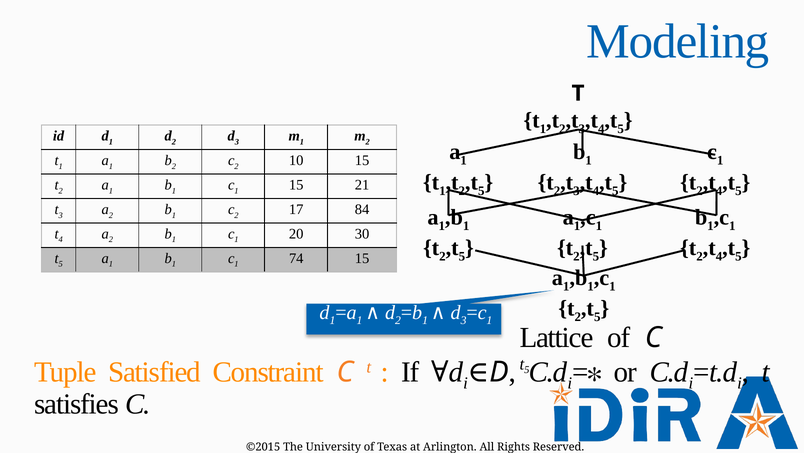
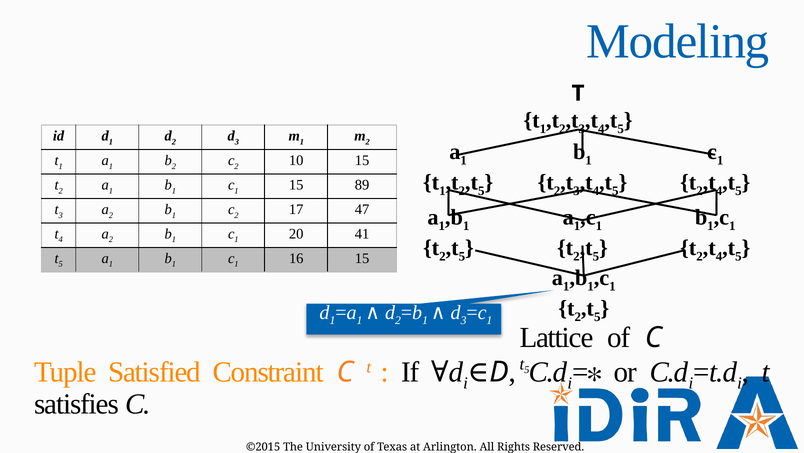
21: 21 -> 89 (362, 185)
84: 84 -> 47 (362, 209)
30: 30 -> 41 (362, 234)
74: 74 -> 16 (296, 258)
